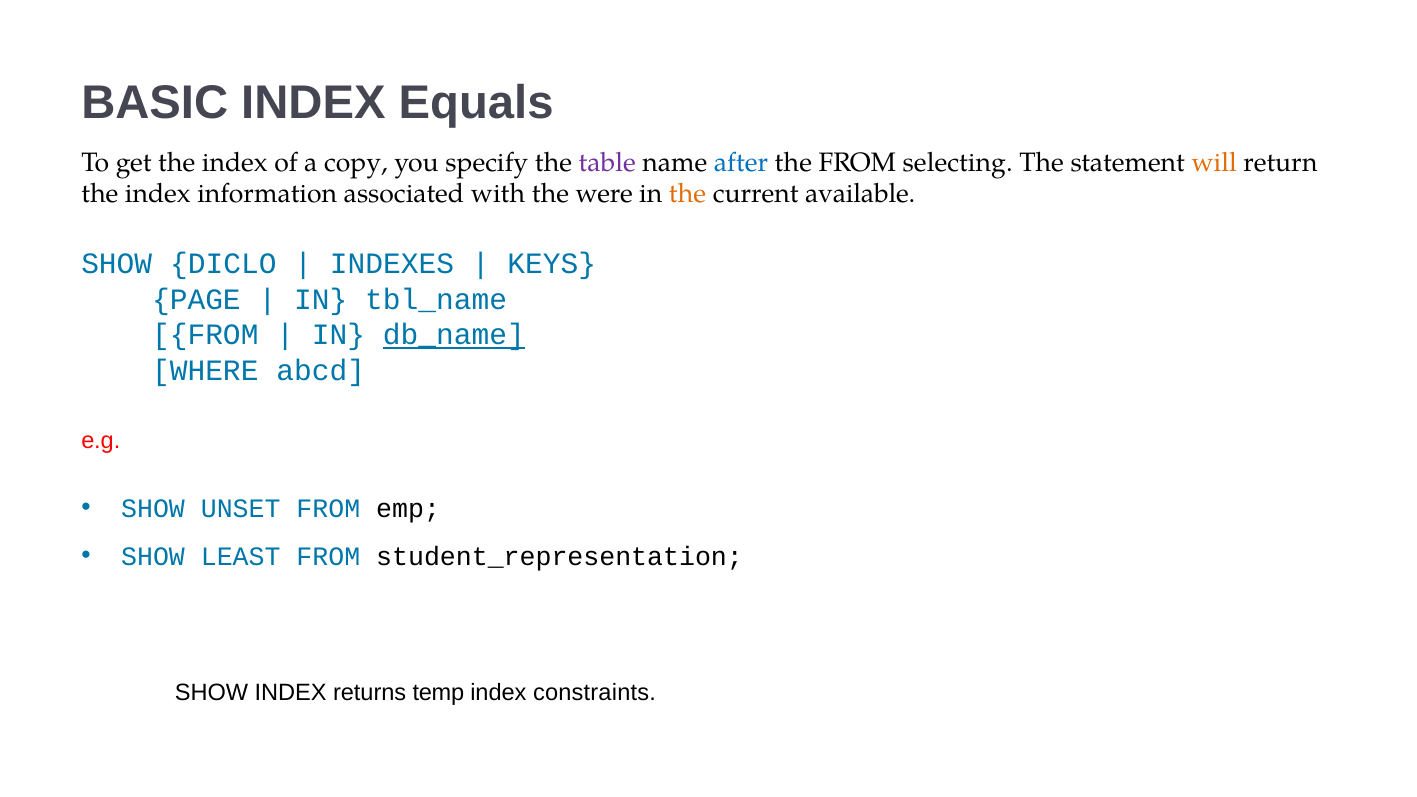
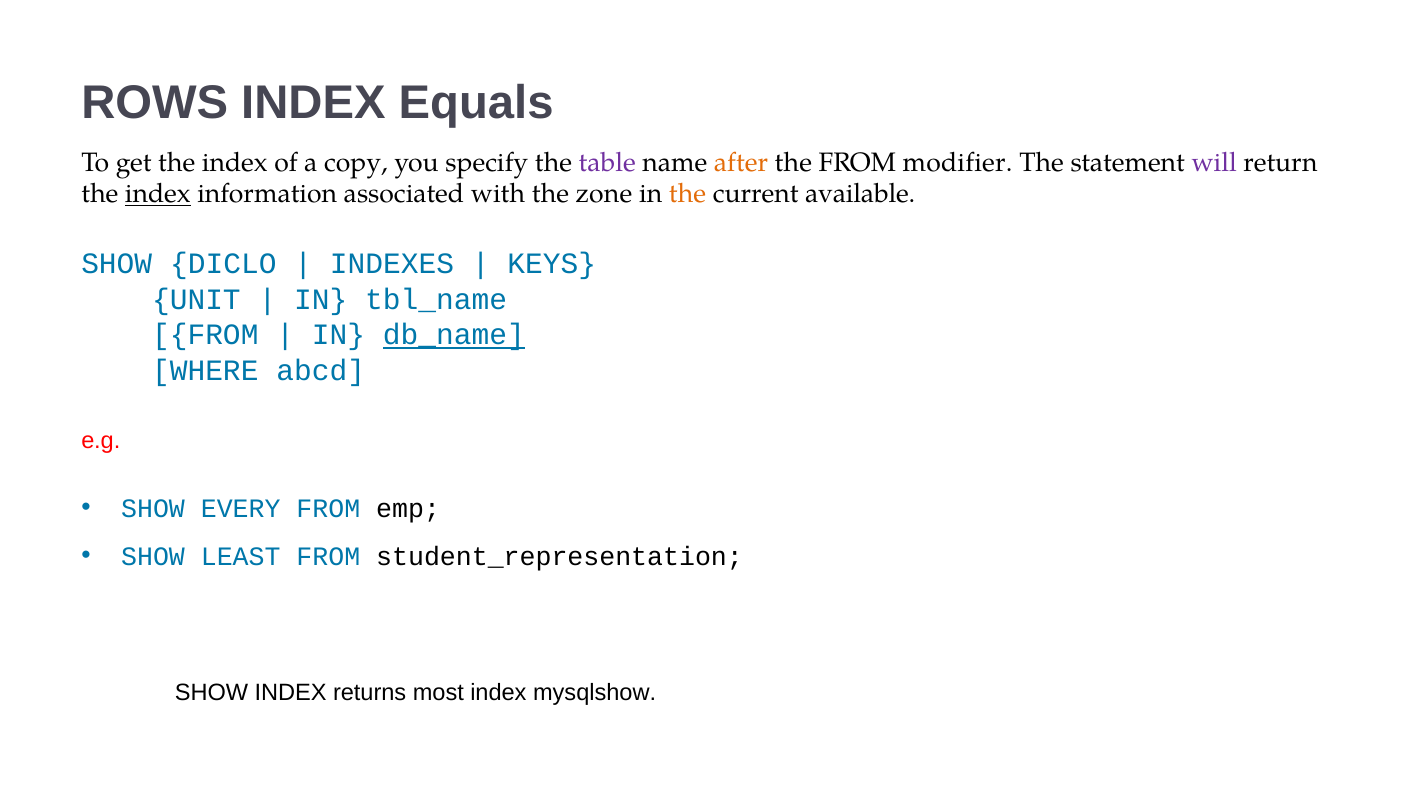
BASIC: BASIC -> ROWS (155, 103)
after colour: blue -> orange (741, 162)
selecting: selecting -> modifier (958, 162)
will colour: orange -> purple (1214, 162)
index underline: none -> present (158, 194)
were: were -> zone (604, 194)
PAGE: PAGE -> UNIT (196, 300)
UNSET: UNSET -> EVERY (241, 509)
temp: temp -> most (438, 693)
constraints: constraints -> mysqlshow (595, 693)
